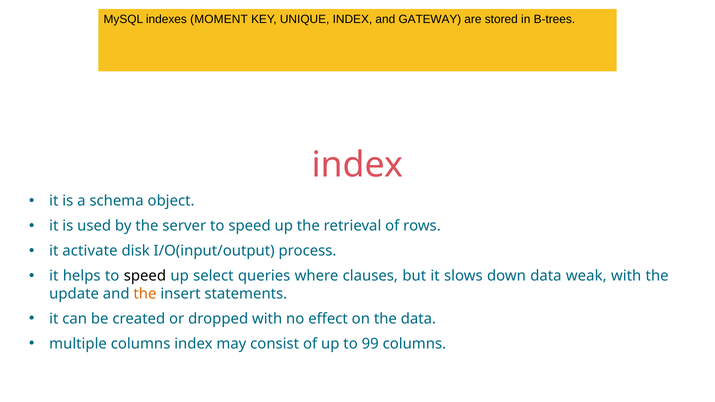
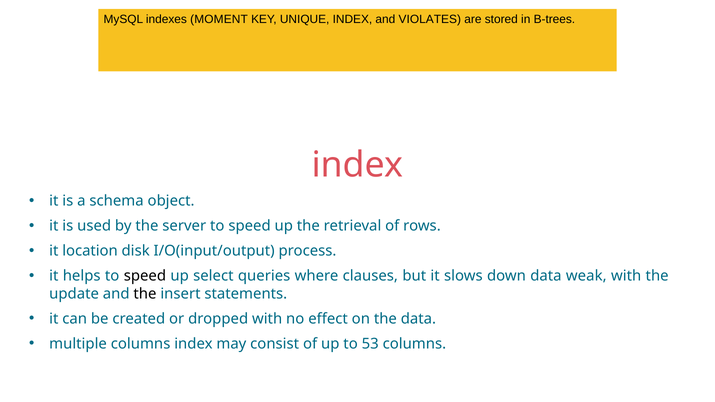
GATEWAY: GATEWAY -> VIOLATES (430, 20)
activate: activate -> location (90, 251)
the colour: orange -> black (145, 294)
99: 99 -> 53 (370, 344)
